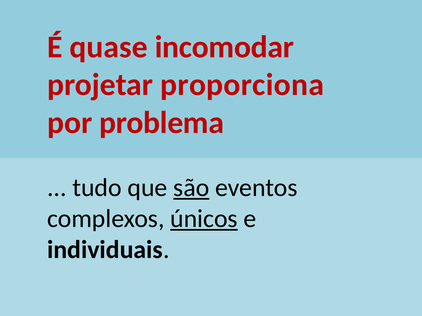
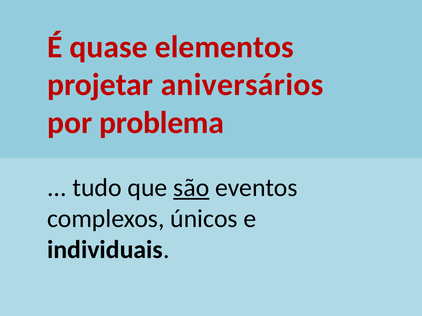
incomodar: incomodar -> elementos (224, 47)
proporciona: proporciona -> aniversários (242, 85)
únicos underline: present -> none (204, 219)
